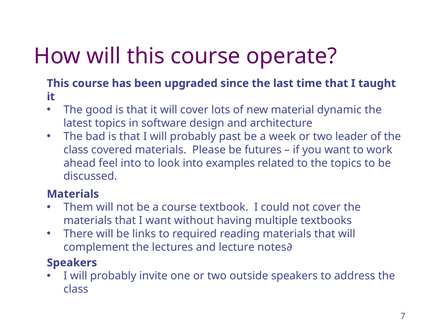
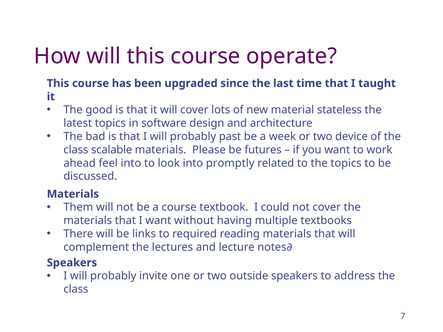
dynamic: dynamic -> stateless (339, 110)
leader: leader -> device (351, 137)
covered: covered -> scalable (112, 150)
examples: examples -> promptly (230, 163)
